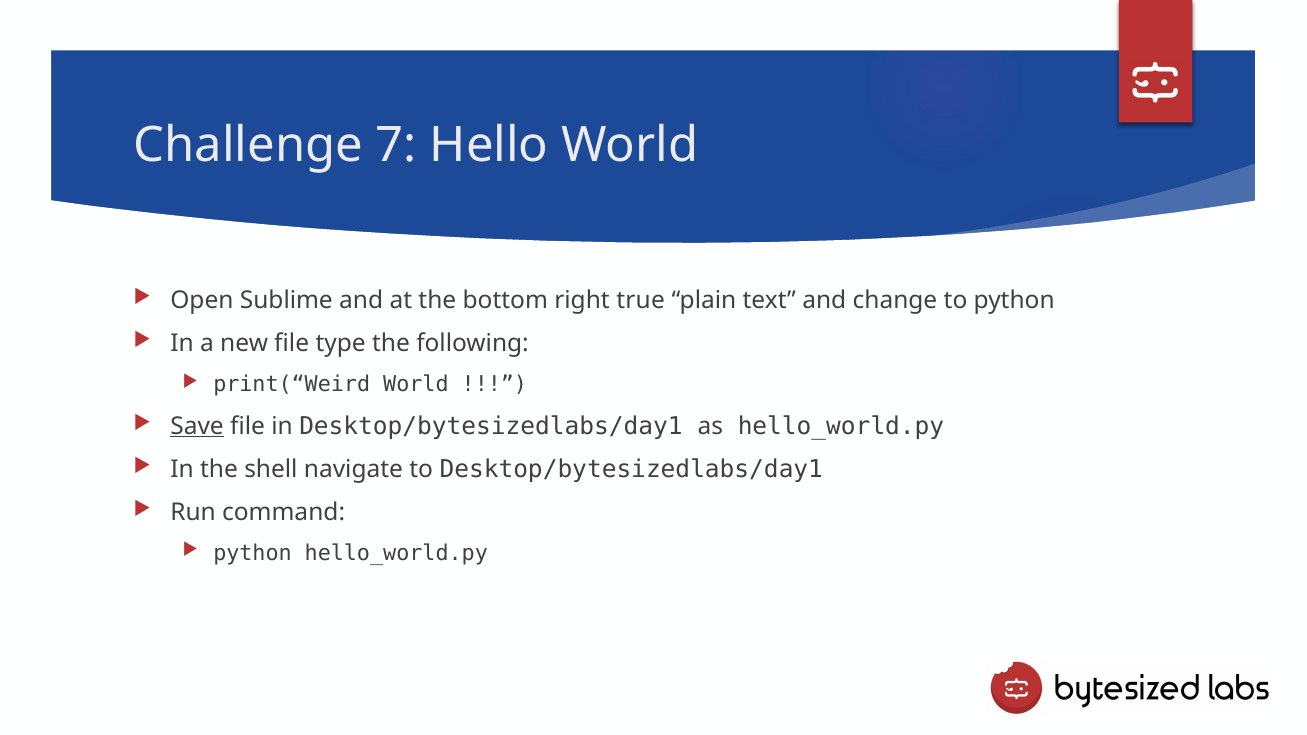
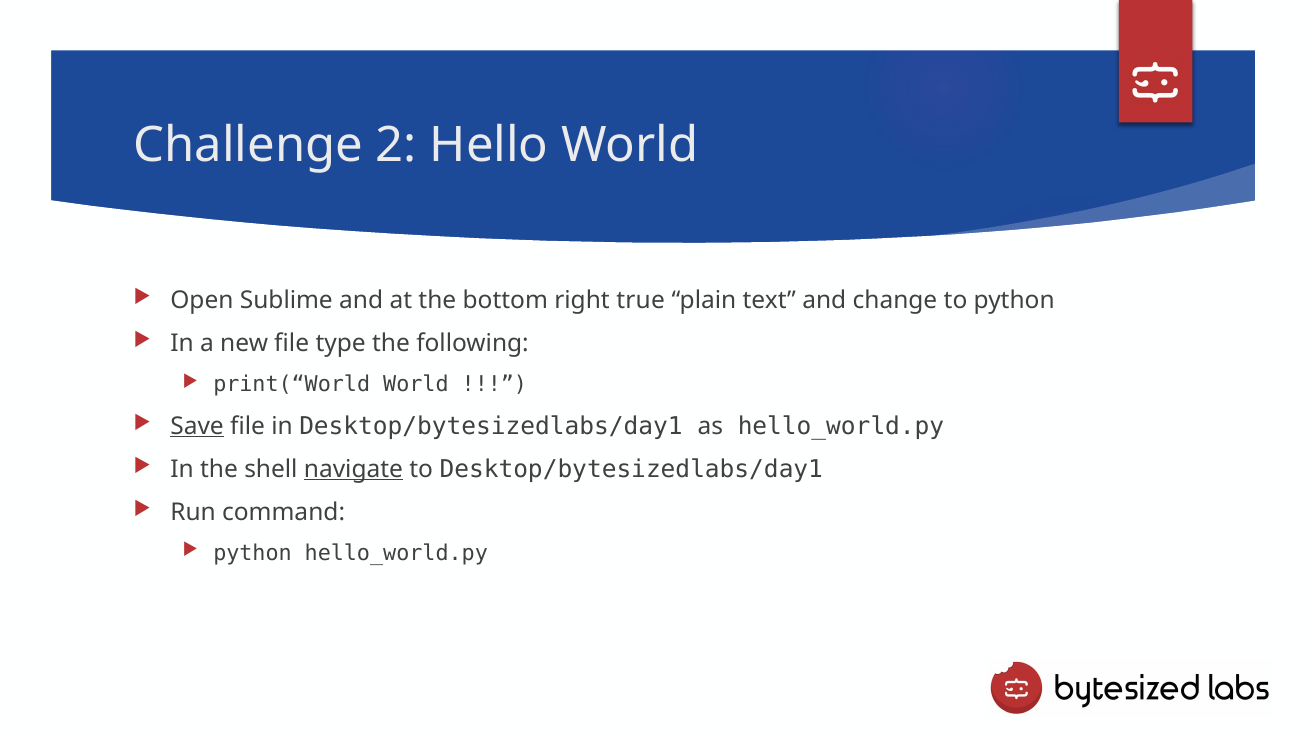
7: 7 -> 2 (397, 146)
print(“Weird: print(“Weird -> print(“World (292, 385)
navigate underline: none -> present (353, 469)
